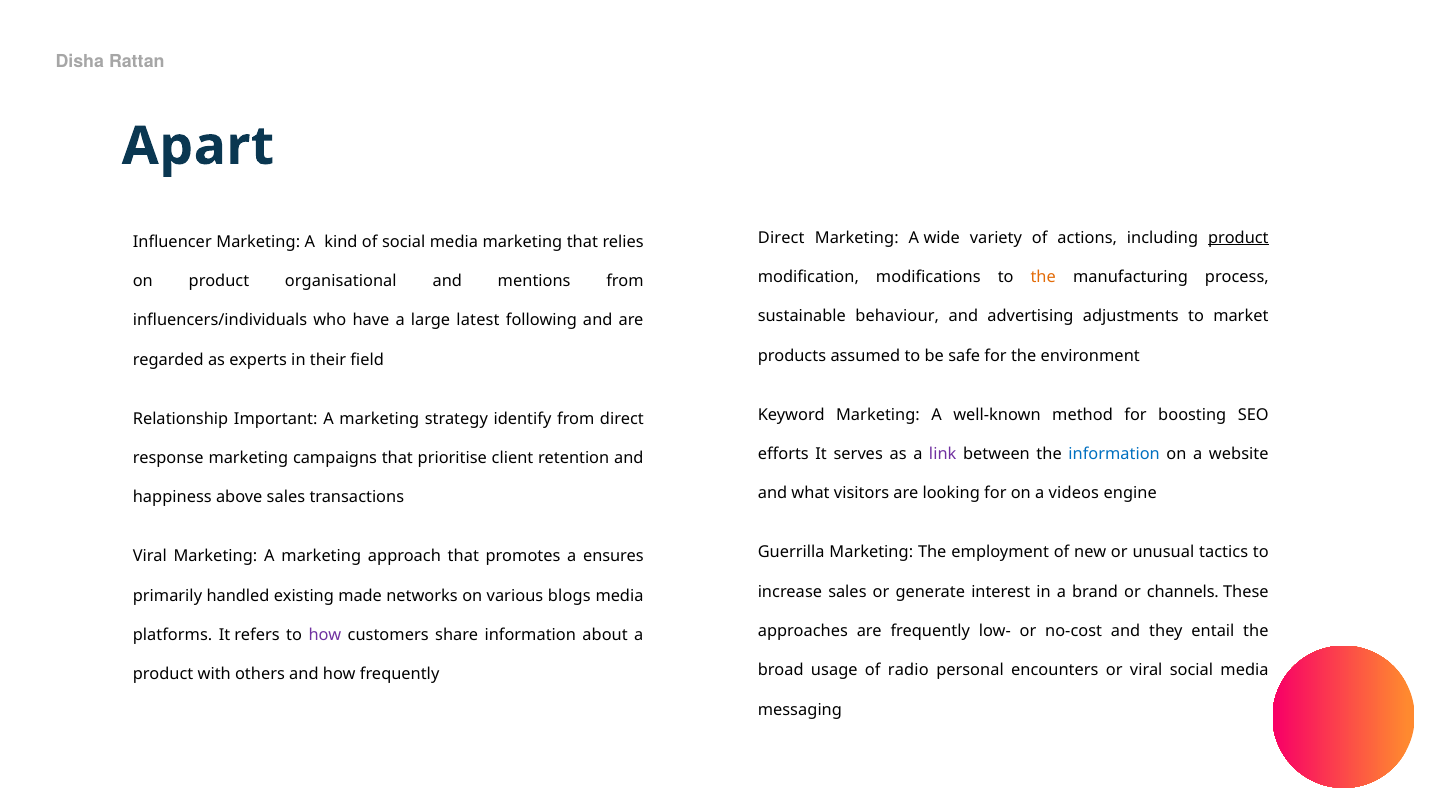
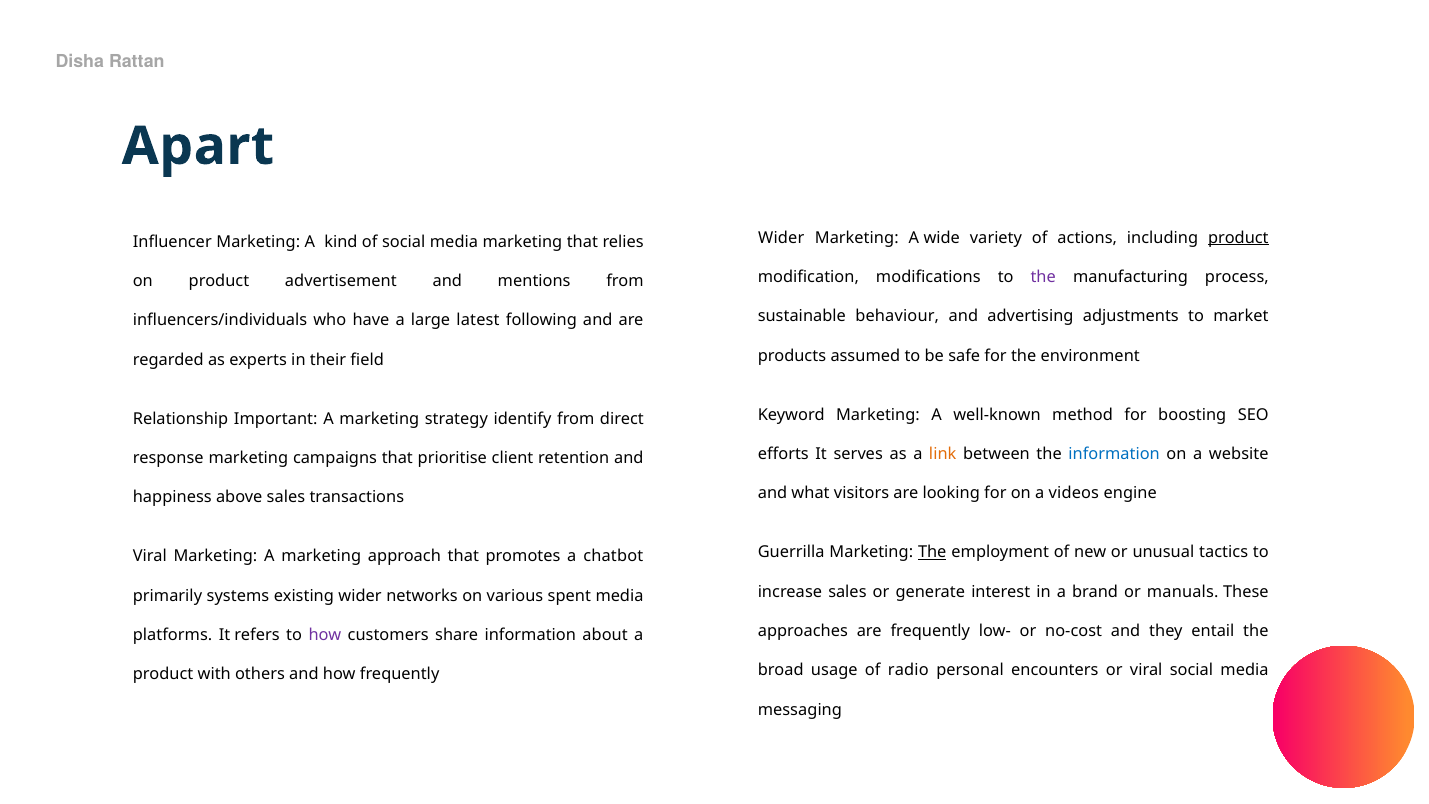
Direct: Direct -> Wider (781, 238)
the colour: orange -> purple (1043, 277)
organisational: organisational -> advertisement (341, 281)
link colour: purple -> orange (943, 454)
The underline: none -> present (932, 552)
ensures: ensures -> chatbot (613, 556)
channels: channels -> manuals (1183, 591)
handled: handled -> systems (238, 596)
existing made: made -> wider (360, 596)
blogs: blogs -> spent (569, 596)
